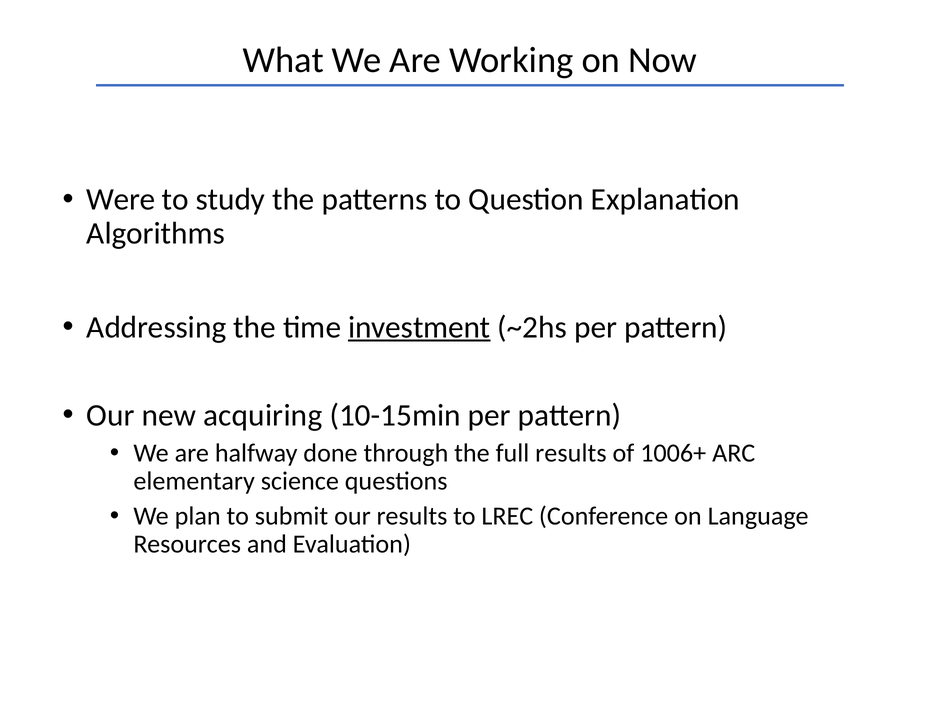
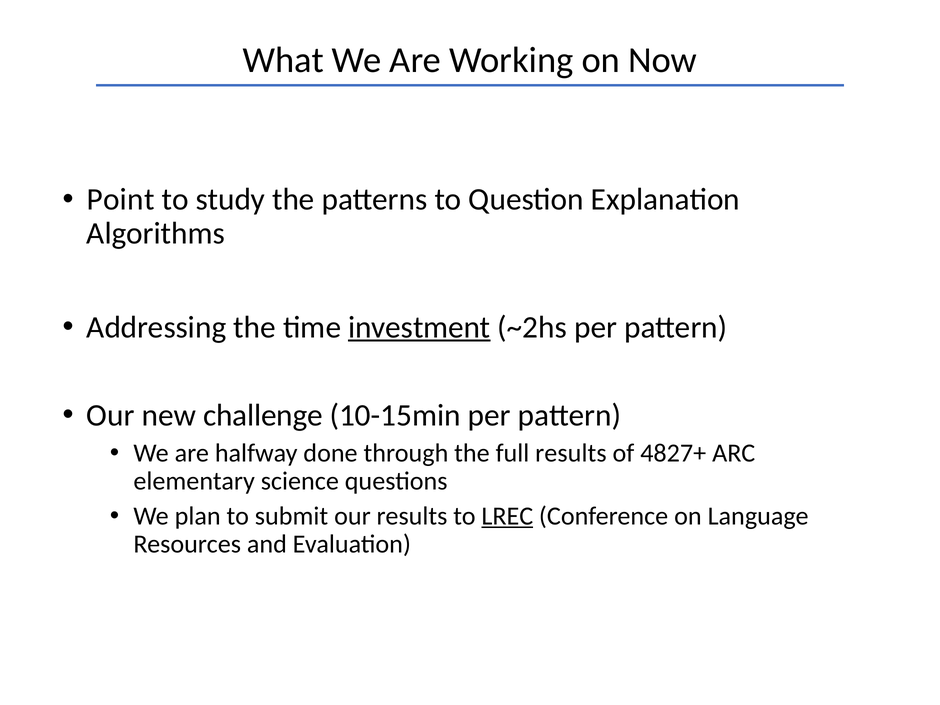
Were: Were -> Point (121, 200)
acquiring: acquiring -> challenge (263, 415)
1006+: 1006+ -> 4827+ (673, 453)
LREC underline: none -> present (507, 516)
